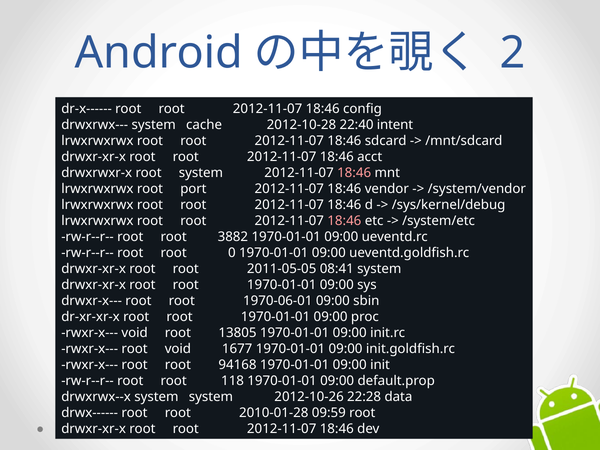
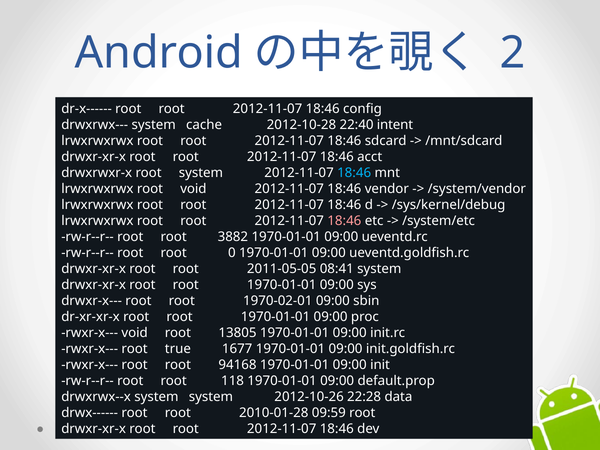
18:46 colour: pink -> light blue (354, 173)
root port: port -> void (193, 189)
1970-06-01: 1970-06-01 -> 1970-02-01 (278, 301)
root void: void -> true (178, 349)
